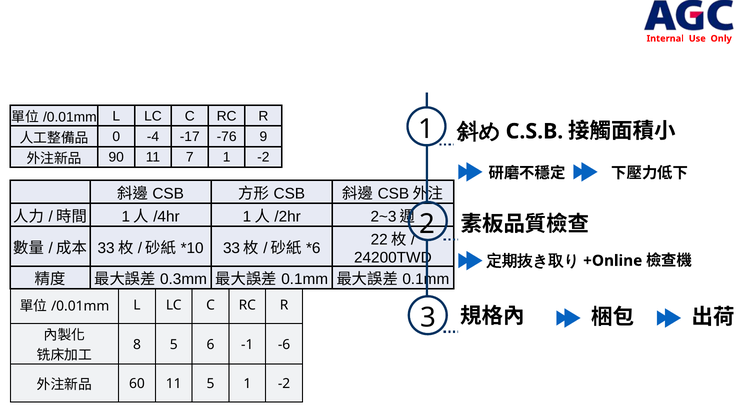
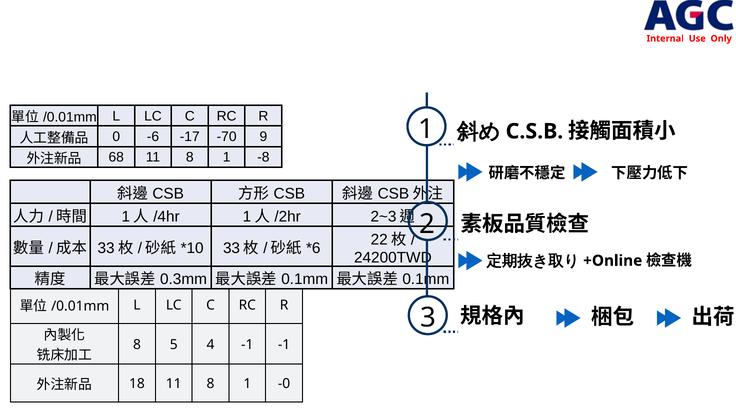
-4: -4 -> -6 (153, 137)
-76: -76 -> -70 (227, 137)
90: 90 -> 68 (116, 157)
7: 7 -> 8 (190, 157)
-2: -2 -> -8 (263, 157)
6: 6 -> 4 (211, 345)
-1 -6: -6 -> -1 (284, 345)
60: 60 -> 18 (137, 384)
5: 5 -> 8 (211, 384)
-2: -2 -> -0 (284, 384)
